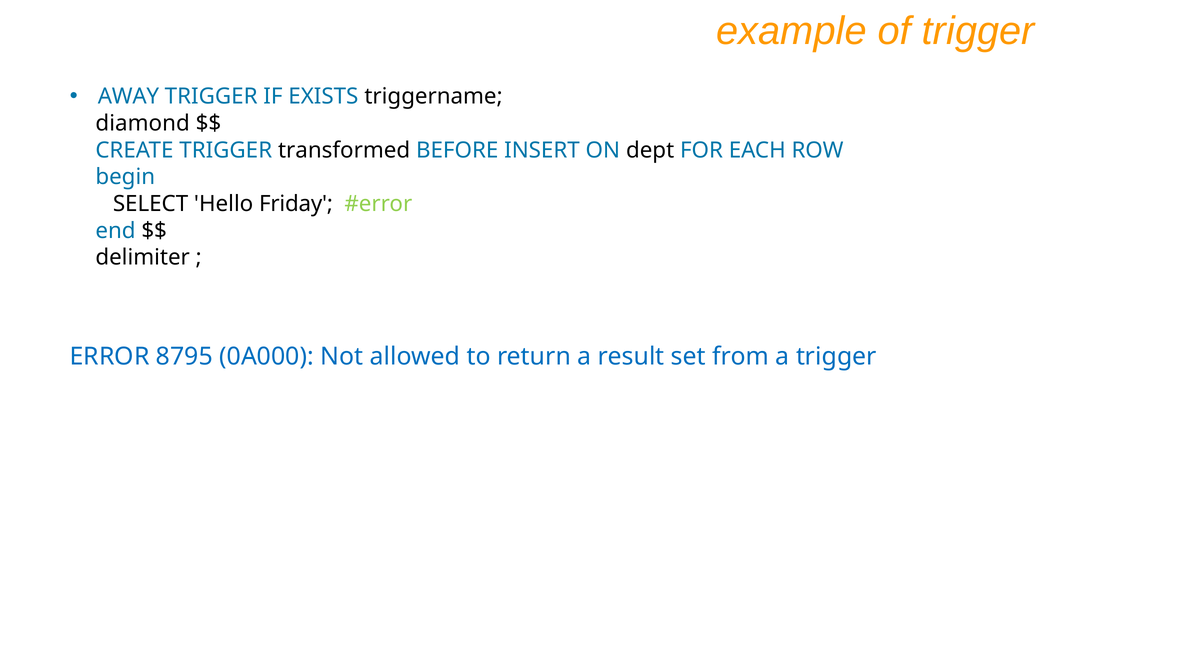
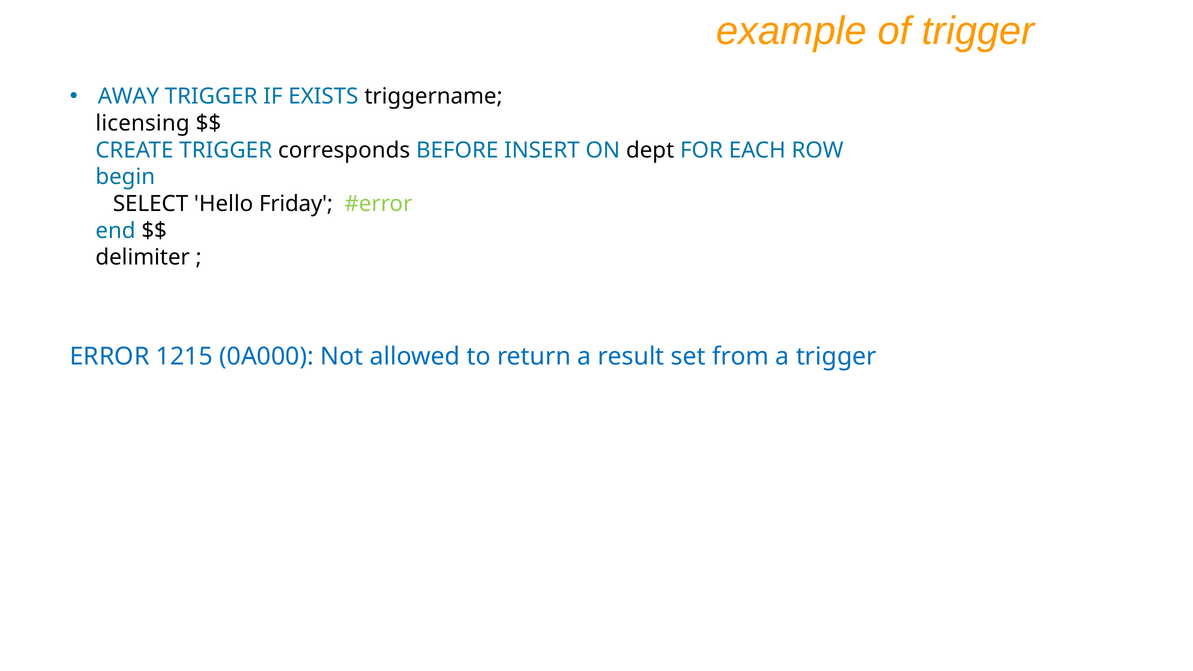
diamond: diamond -> licensing (143, 123)
transformed: transformed -> corresponds (344, 150)
8795: 8795 -> 1215 (184, 357)
